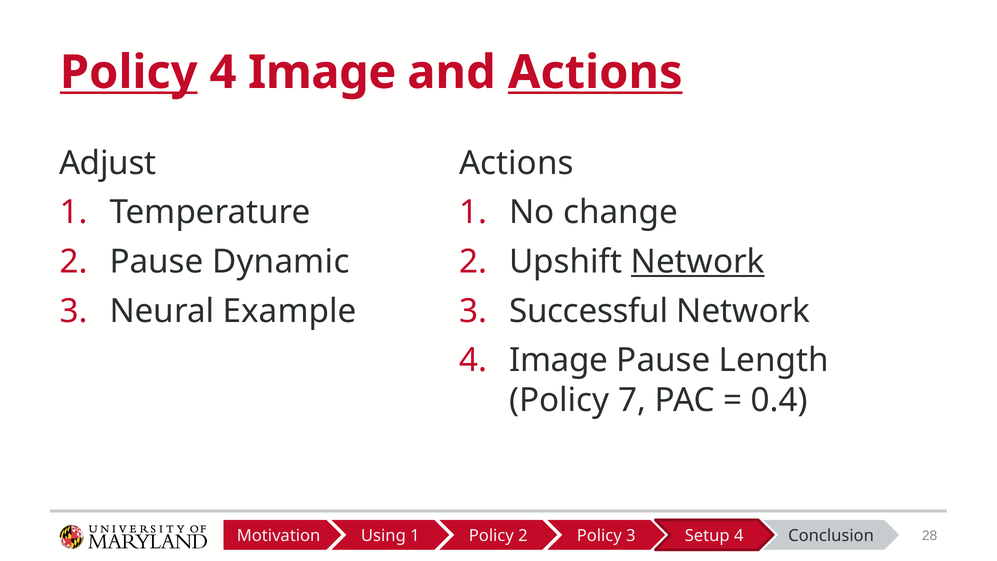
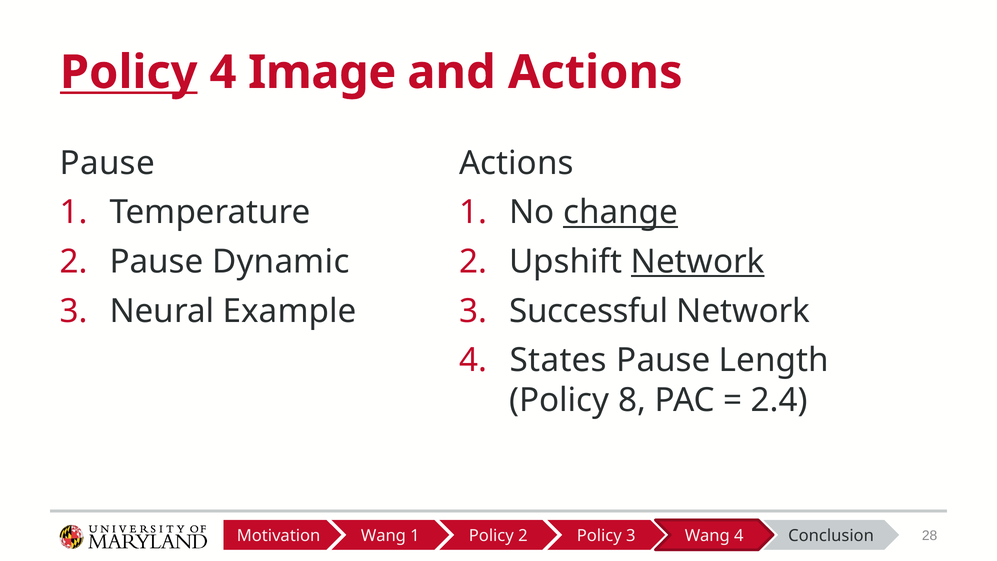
Actions underline: present -> none (595, 72)
Adjust: Adjust -> Pause (107, 163)
change underline: none -> present (621, 212)
Image: Image -> States (558, 360)
7: 7 -> 8 (632, 400)
0.4: 0.4 -> 2.4 (779, 400)
Motivation Using: Using -> Wang (383, 536)
3 Setup: Setup -> Wang (707, 536)
